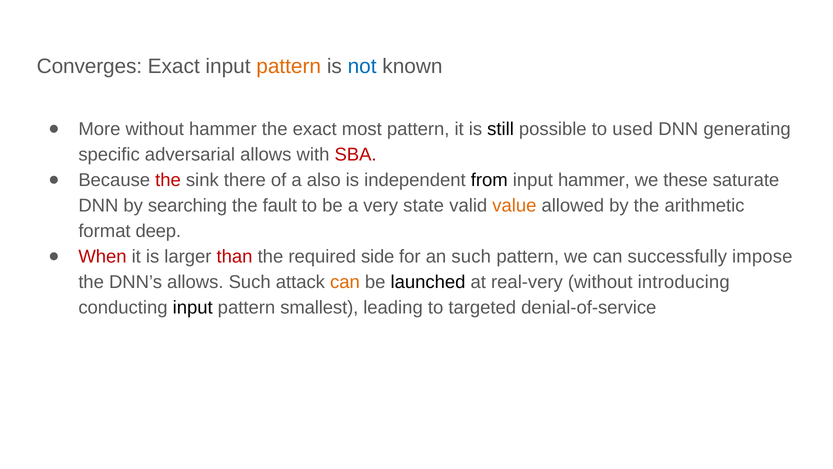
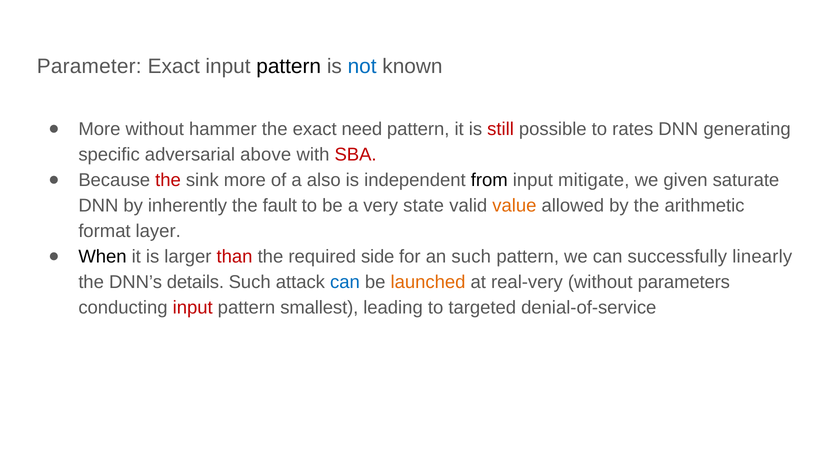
Converges: Converges -> Parameter (89, 67)
pattern colour: orange -> black (289, 67)
most: most -> need (362, 129)
still colour: black -> red (501, 129)
used: used -> rates (633, 129)
adversarial allows: allows -> above (266, 154)
sink there: there -> more (245, 180)
input hammer: hammer -> mitigate (594, 180)
these: these -> given (686, 180)
searching: searching -> inherently (188, 205)
deep: deep -> layer (158, 231)
When colour: red -> black (102, 256)
impose: impose -> linearly (762, 256)
DNN’s allows: allows -> details (195, 282)
can colour: orange -> blue (345, 282)
launched colour: black -> orange (428, 282)
introducing: introducing -> parameters (684, 282)
input colour: black -> red (193, 307)
